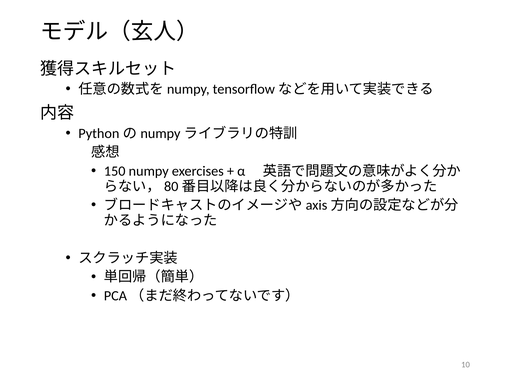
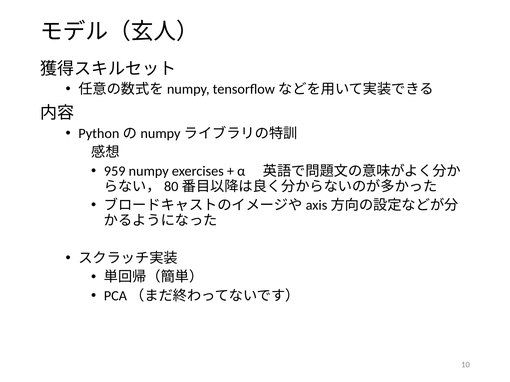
150: 150 -> 959 (115, 171)
